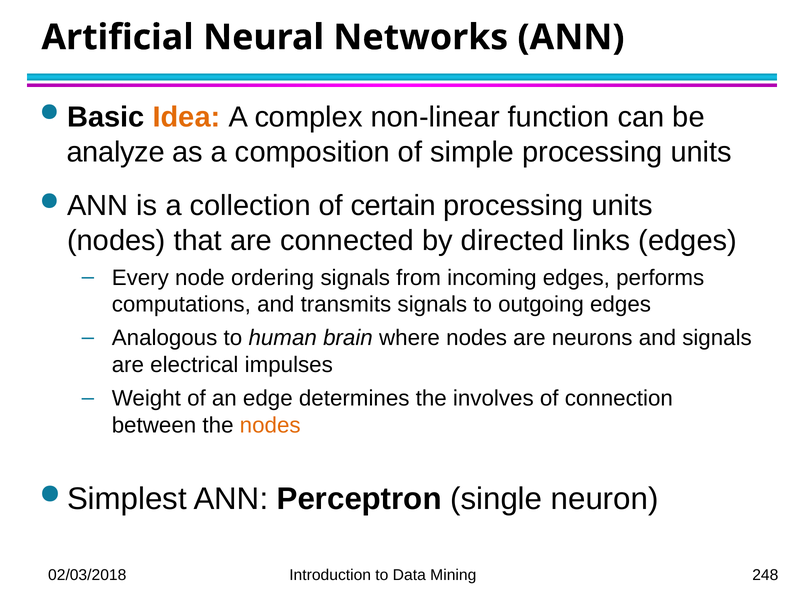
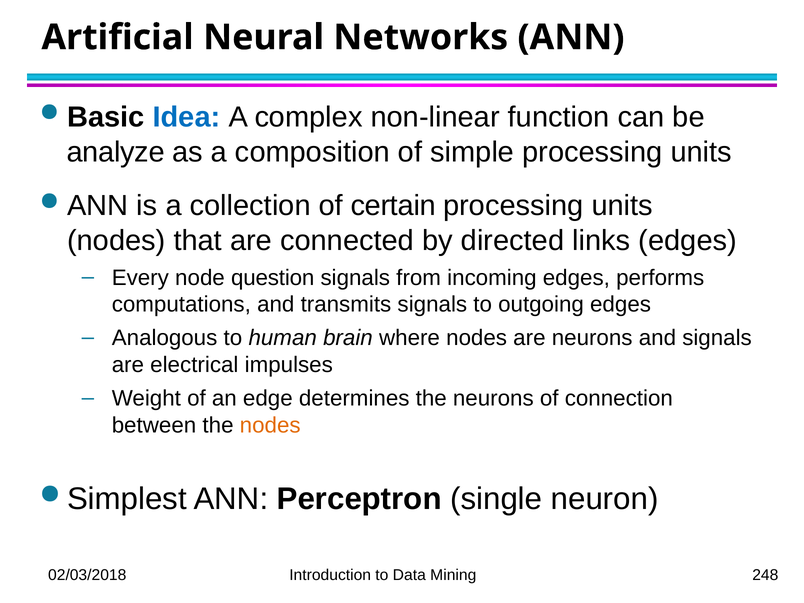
Idea colour: orange -> blue (186, 117)
ordering: ordering -> question (273, 278)
the involves: involves -> neurons (493, 398)
